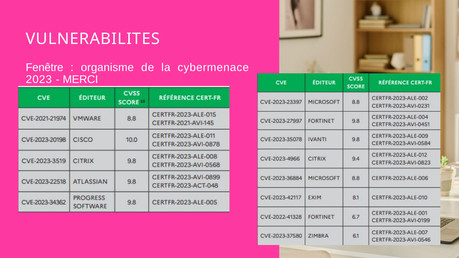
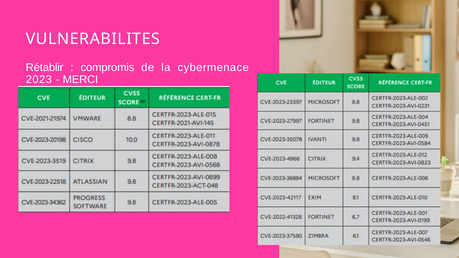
Fenêtre: Fenêtre -> Rétablir (45, 68)
organisme: organisme -> compromis (107, 68)
